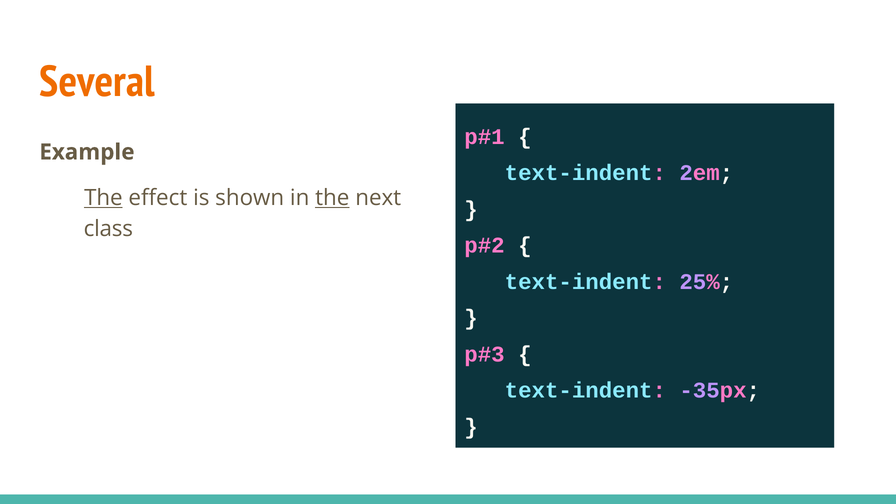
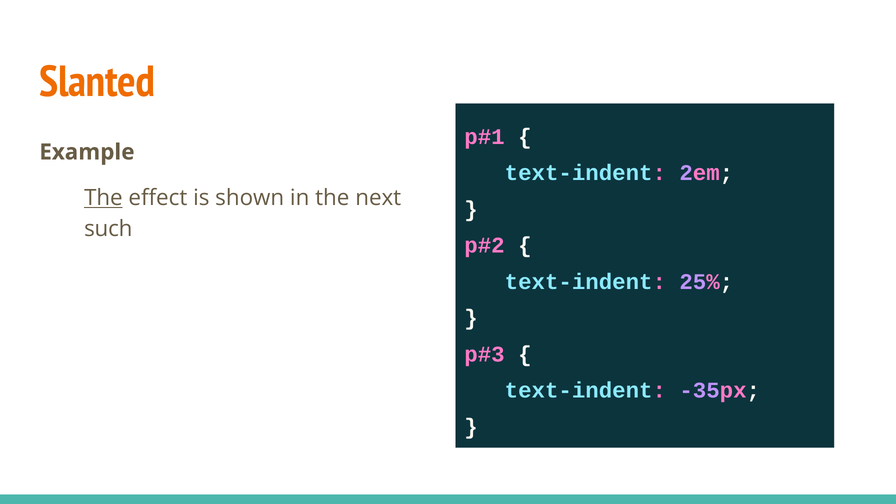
Several: Several -> Slanted (97, 82)
the underline: present -> none (332, 198)
class: class -> such (108, 229)
